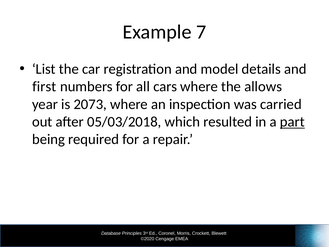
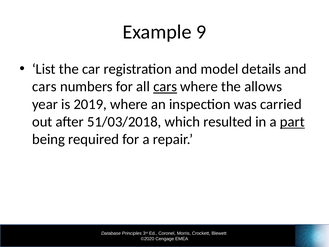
7: 7 -> 9 (201, 32)
first: first -> cars (44, 87)
cars underline: none -> present (165, 87)
2073: 2073 -> 2019 (90, 104)
05/03/2018: 05/03/2018 -> 51/03/2018 (124, 122)
